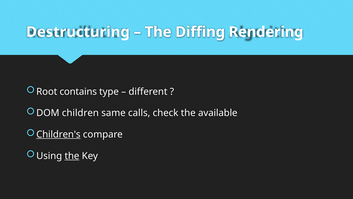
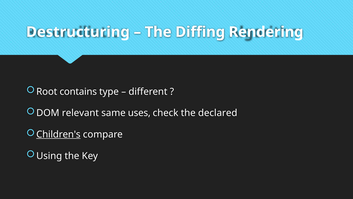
children: children -> relevant (80, 113)
calls: calls -> uses (139, 113)
available: available -> declared (218, 113)
the underline: present -> none (72, 155)
